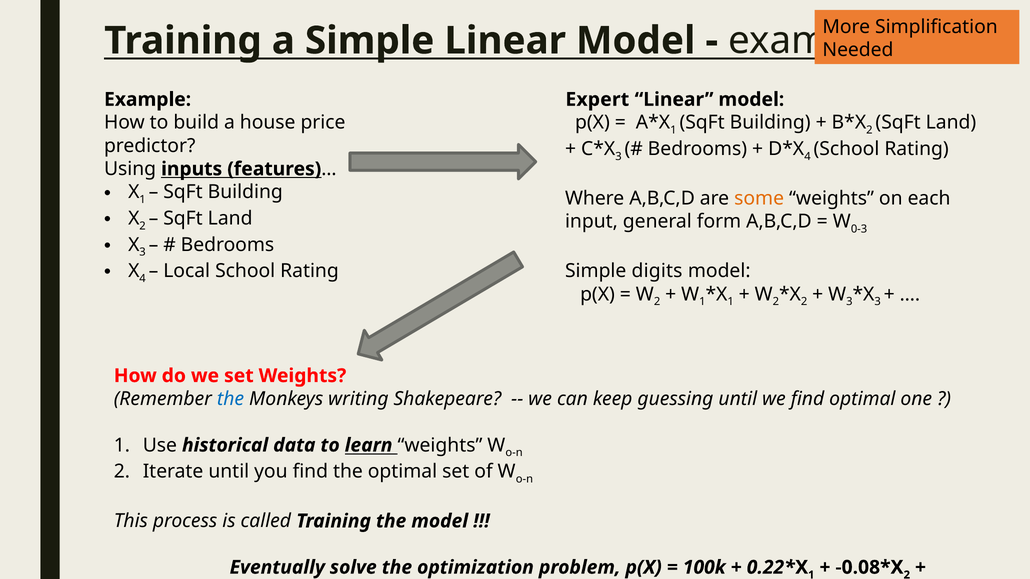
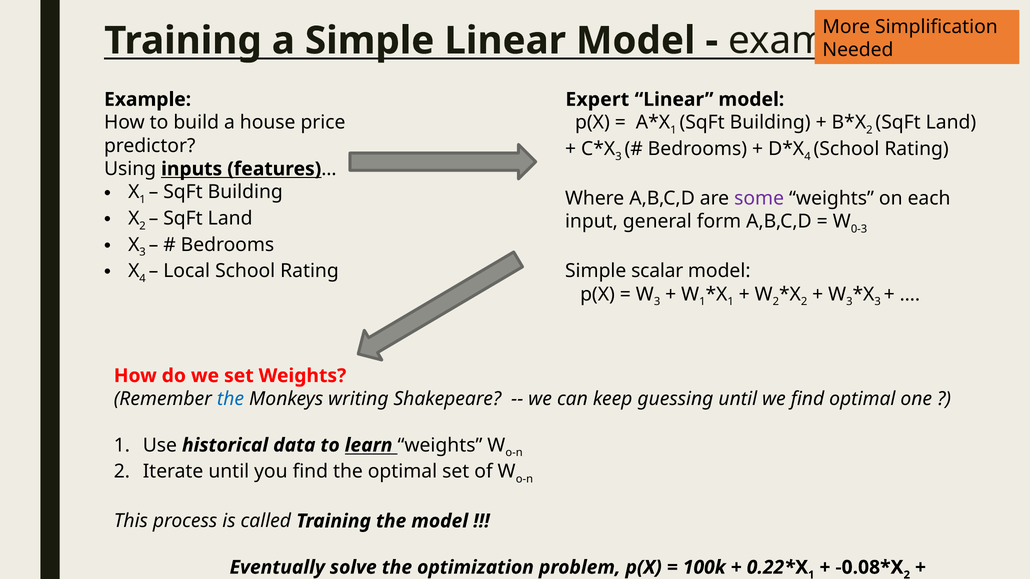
some colour: orange -> purple (759, 199)
digits: digits -> scalar (657, 271)
2: 2 -> 3 (657, 302)
